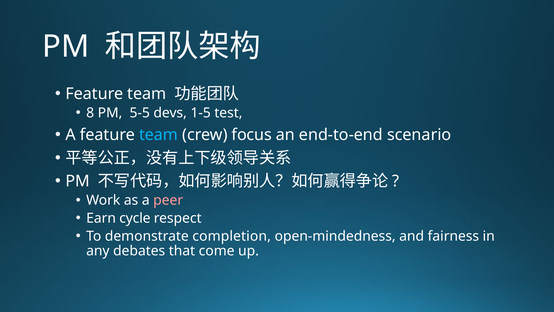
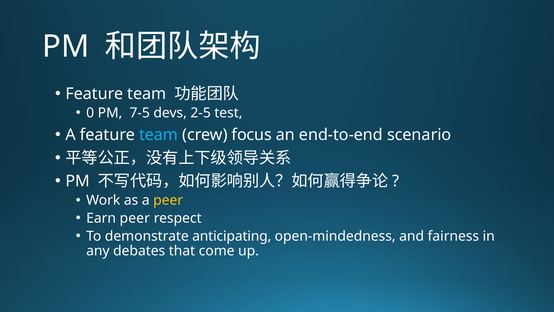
8: 8 -> 0 (90, 113)
5-5: 5-5 -> 7-5 (140, 113)
1-5: 1-5 -> 2-5 (201, 113)
peer colour: pink -> yellow (168, 200)
Earn cycle: cycle -> peer (135, 218)
completion: completion -> anticipating (232, 236)
